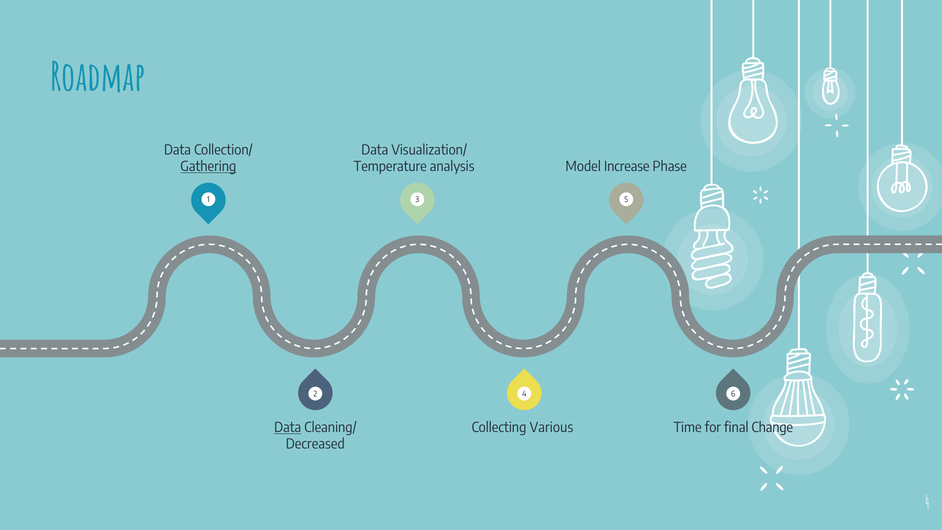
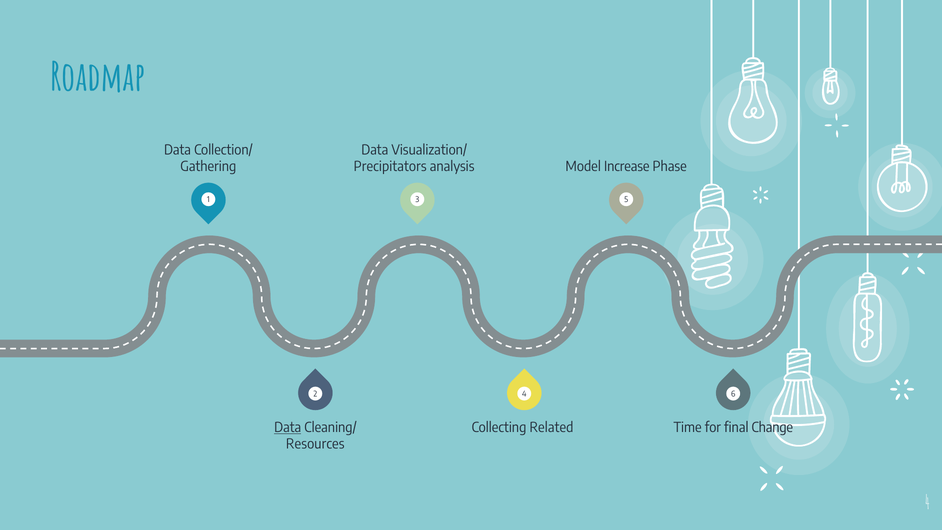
Gathering underline: present -> none (208, 167)
Temperature: Temperature -> Precipitators (390, 167)
Various: Various -> Related (551, 428)
Decreased: Decreased -> Resources (315, 444)
